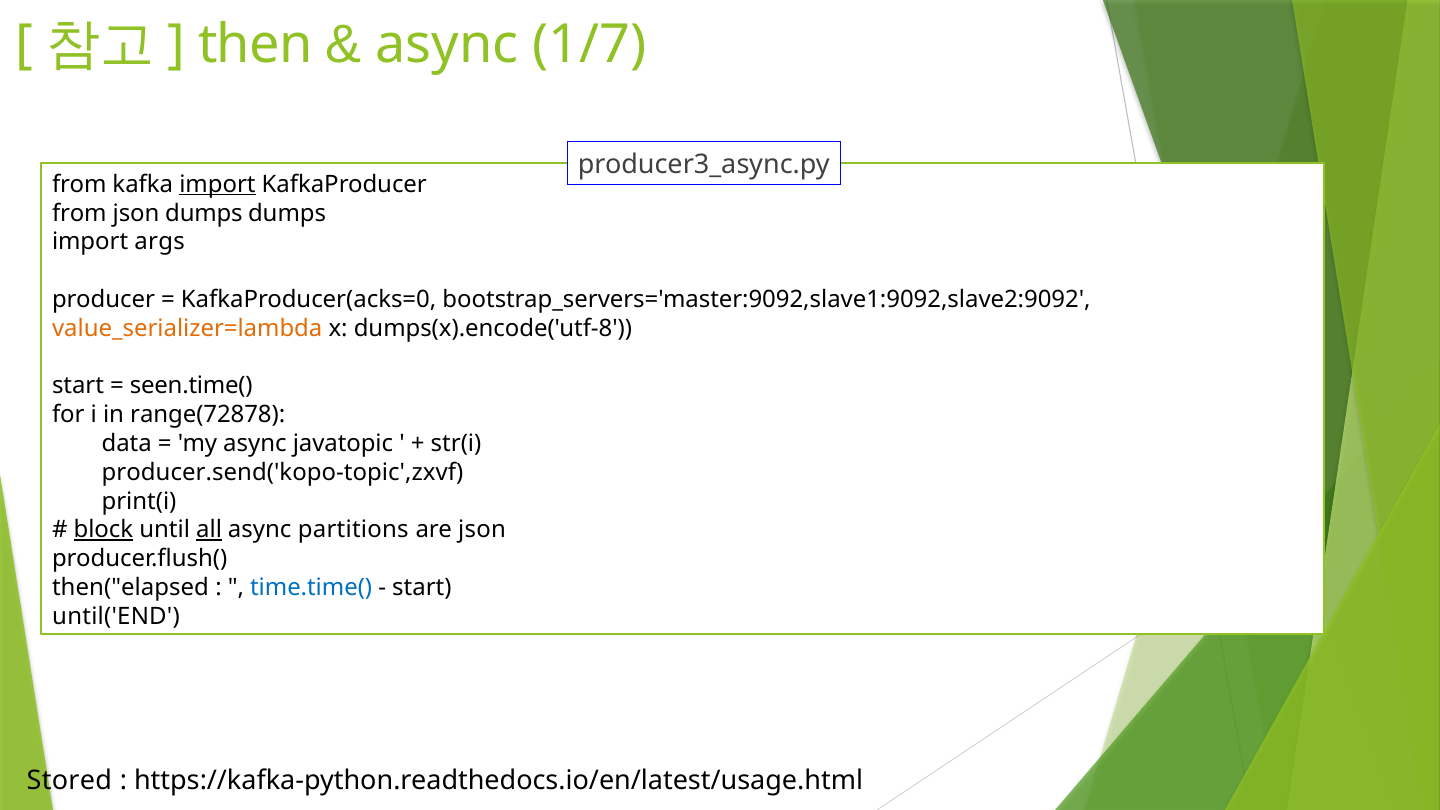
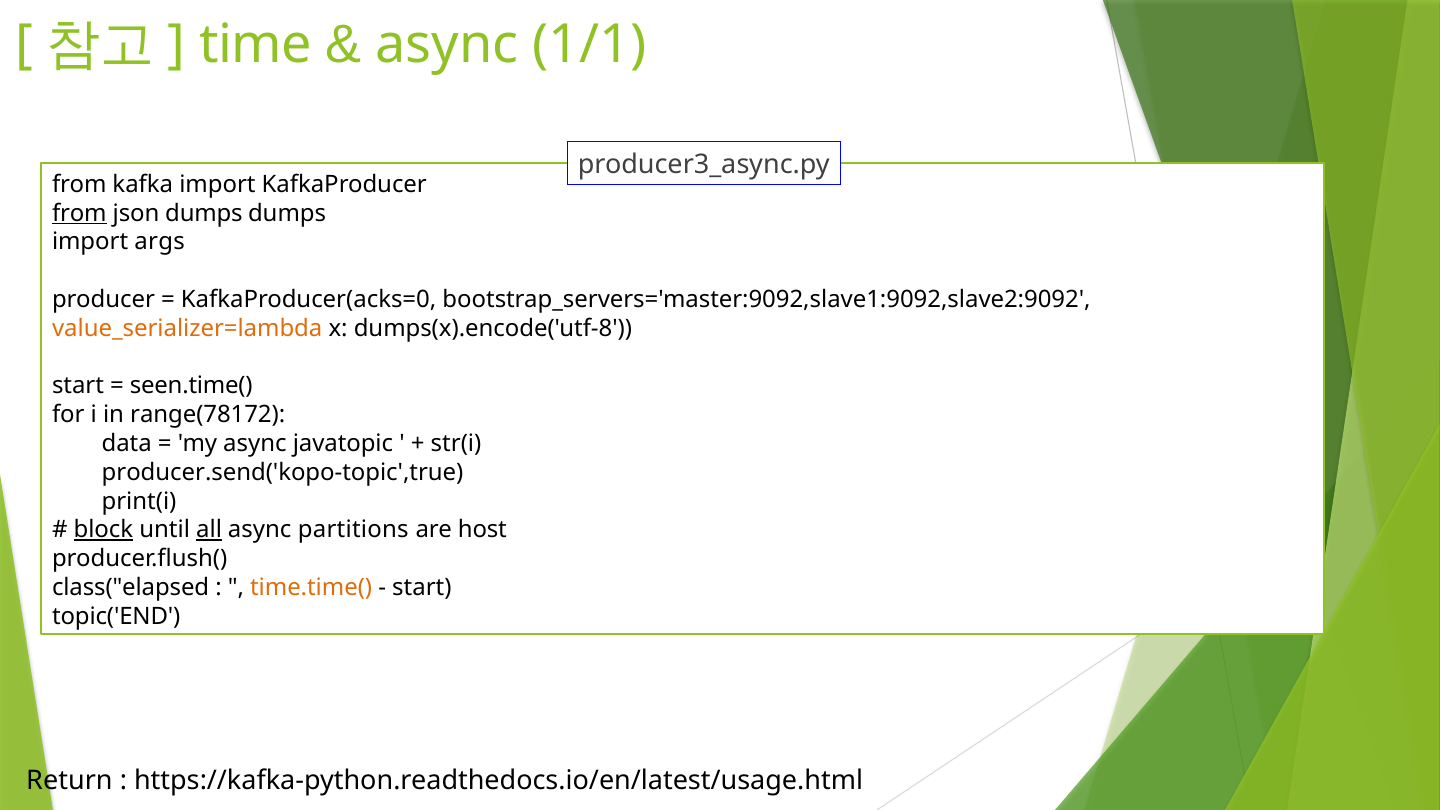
then: then -> time (256, 45)
1/7: 1/7 -> 1/1 (590, 45)
import underline: present -> none (217, 184)
from underline: none -> present (79, 213)
range(72878: range(72878 -> range(78172 (208, 415)
producer.send('kopo-topic',zxvf: producer.send('kopo-topic',zxvf -> producer.send('kopo-topic',true (283, 472)
are json: json -> host (482, 530)
then("elapsed: then("elapsed -> class("elapsed (131, 587)
time.time( colour: blue -> orange (311, 587)
until('END: until('END -> topic('END (116, 616)
Stored: Stored -> Return (69, 781)
